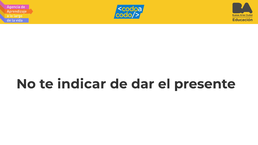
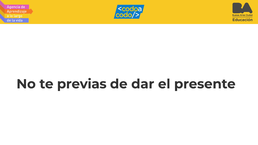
indicar: indicar -> previas (82, 84)
